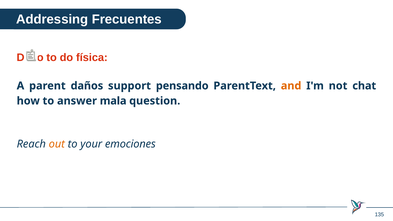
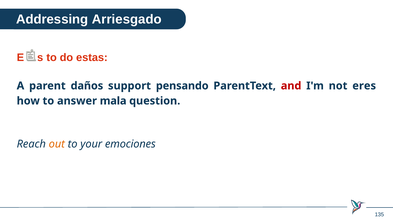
Frecuentes: Frecuentes -> Arriesgado (127, 19)
Daño: Daño -> Esos (30, 58)
física: física -> estas (92, 58)
and colour: orange -> red (291, 86)
chat: chat -> eres (364, 86)
